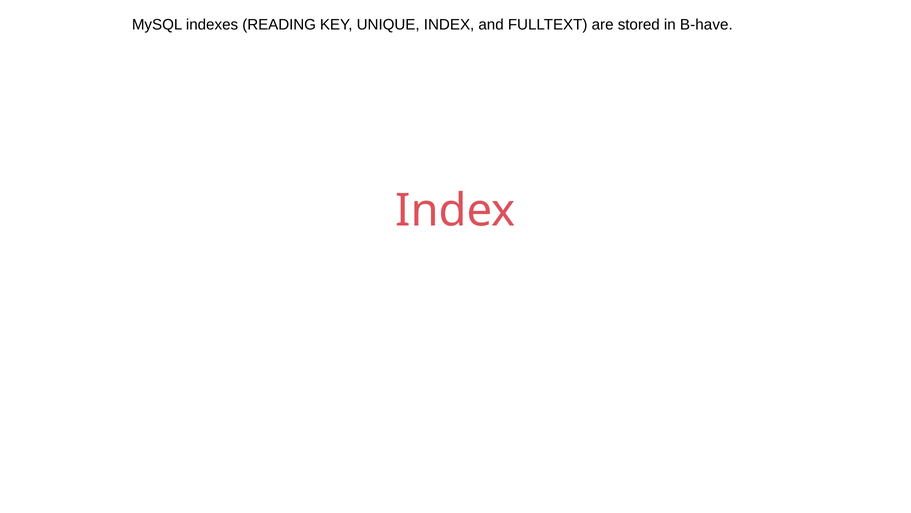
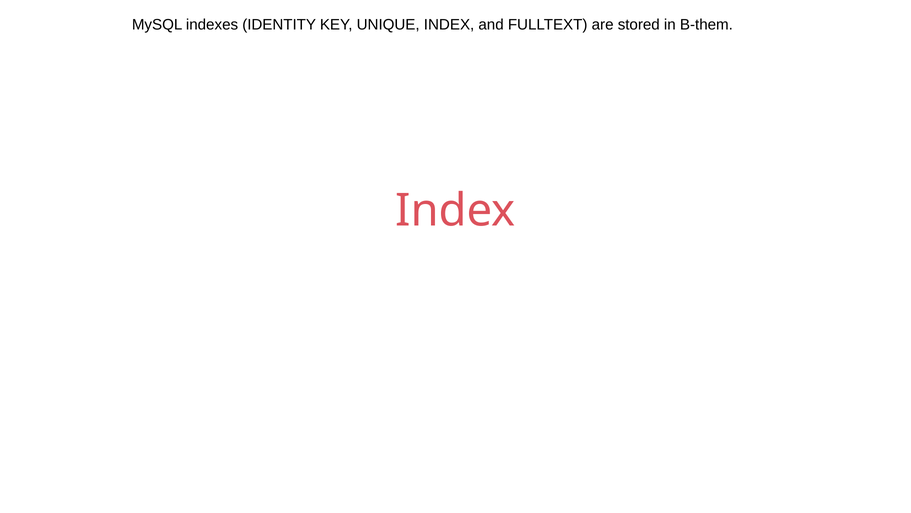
READING: READING -> IDENTITY (279, 25)
B-have: B-have -> B-them (706, 25)
